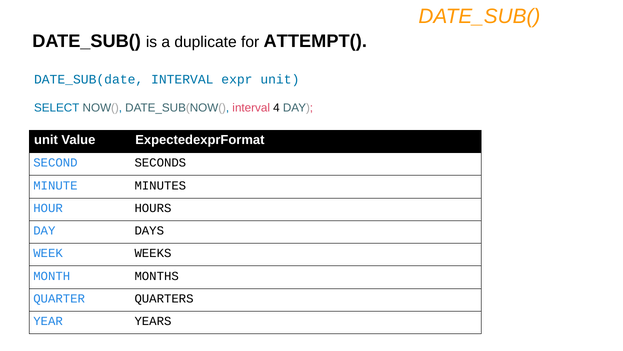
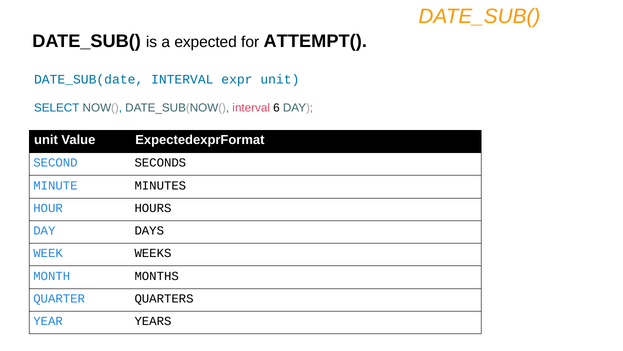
duplicate: duplicate -> expected (206, 42)
4: 4 -> 6 (276, 108)
